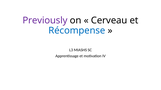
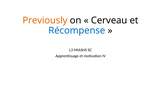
Previously colour: purple -> orange (45, 21)
